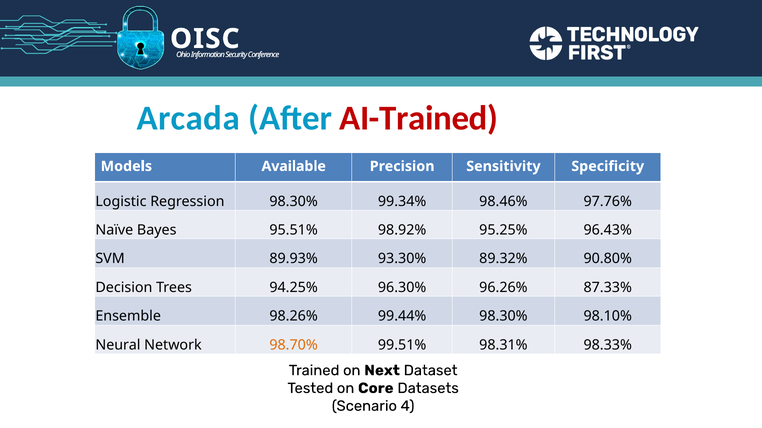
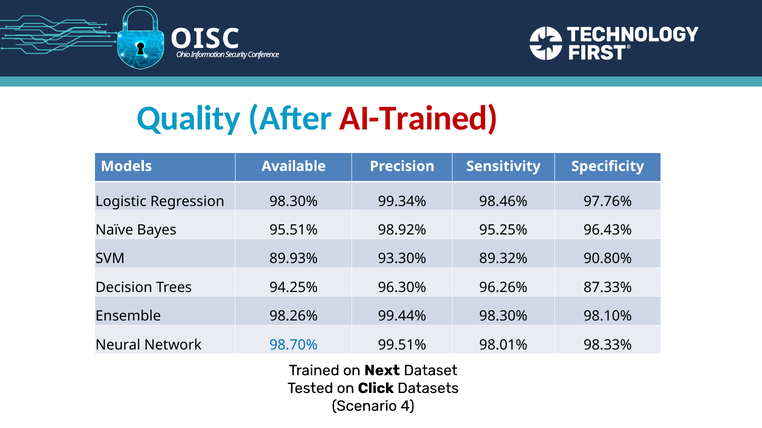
Arcada: Arcada -> Quality (189, 118)
98.70% colour: orange -> blue (294, 345)
98.31%: 98.31% -> 98.01% (503, 345)
Core: Core -> Click (376, 389)
